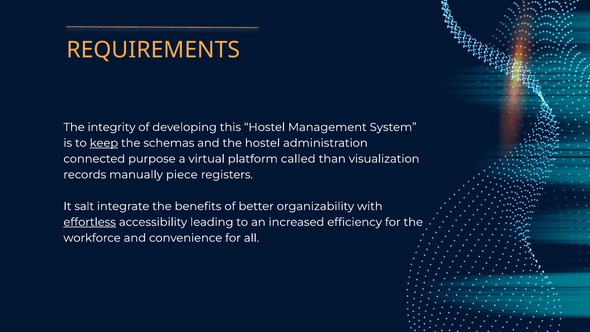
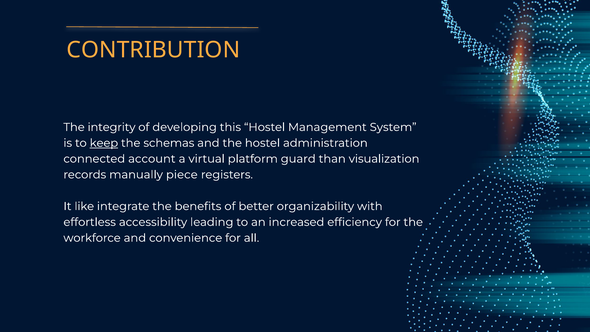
REQUIREMENTS: REQUIREMENTS -> CONTRIBUTION (153, 50)
purpose: purpose -> account (152, 159)
called: called -> guard (298, 159)
salt: salt -> like (84, 206)
effortless underline: present -> none (90, 222)
